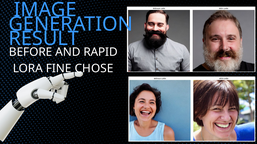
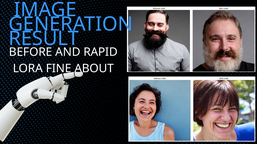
CHOSE: CHOSE -> ABOUT (94, 69)
